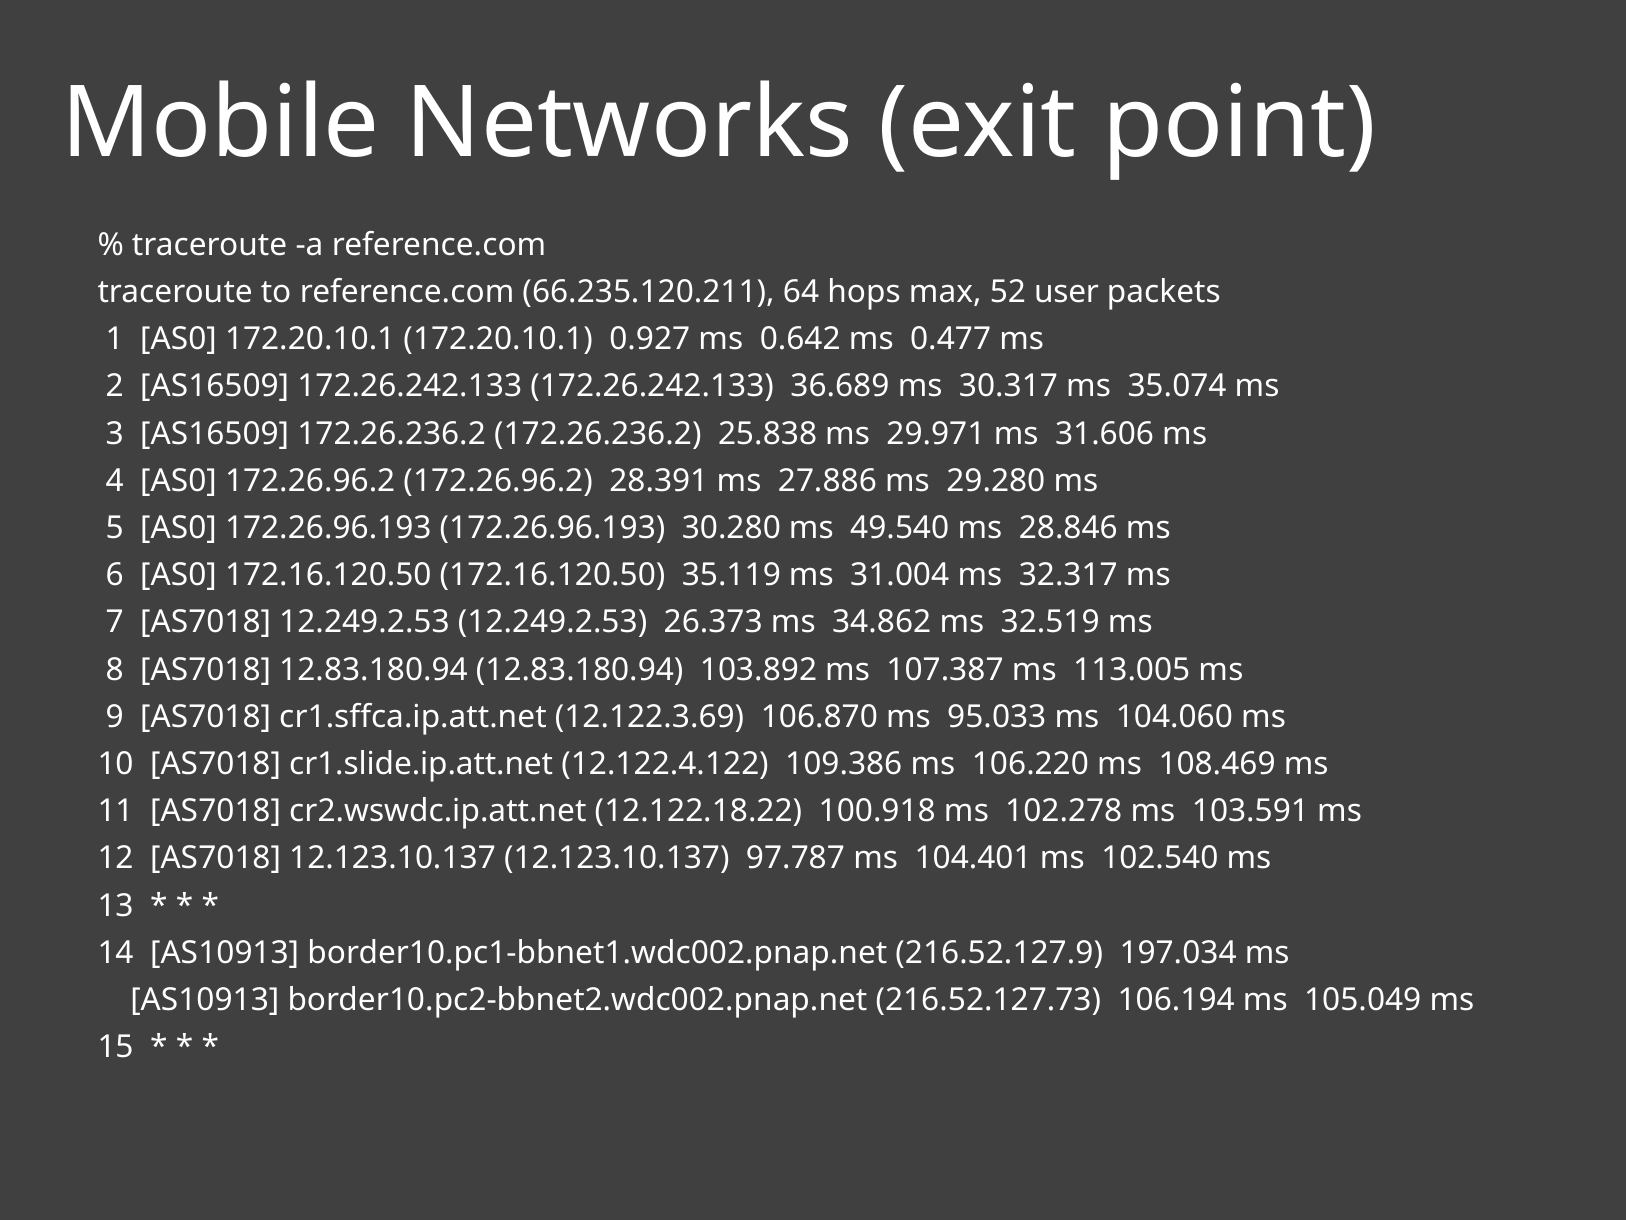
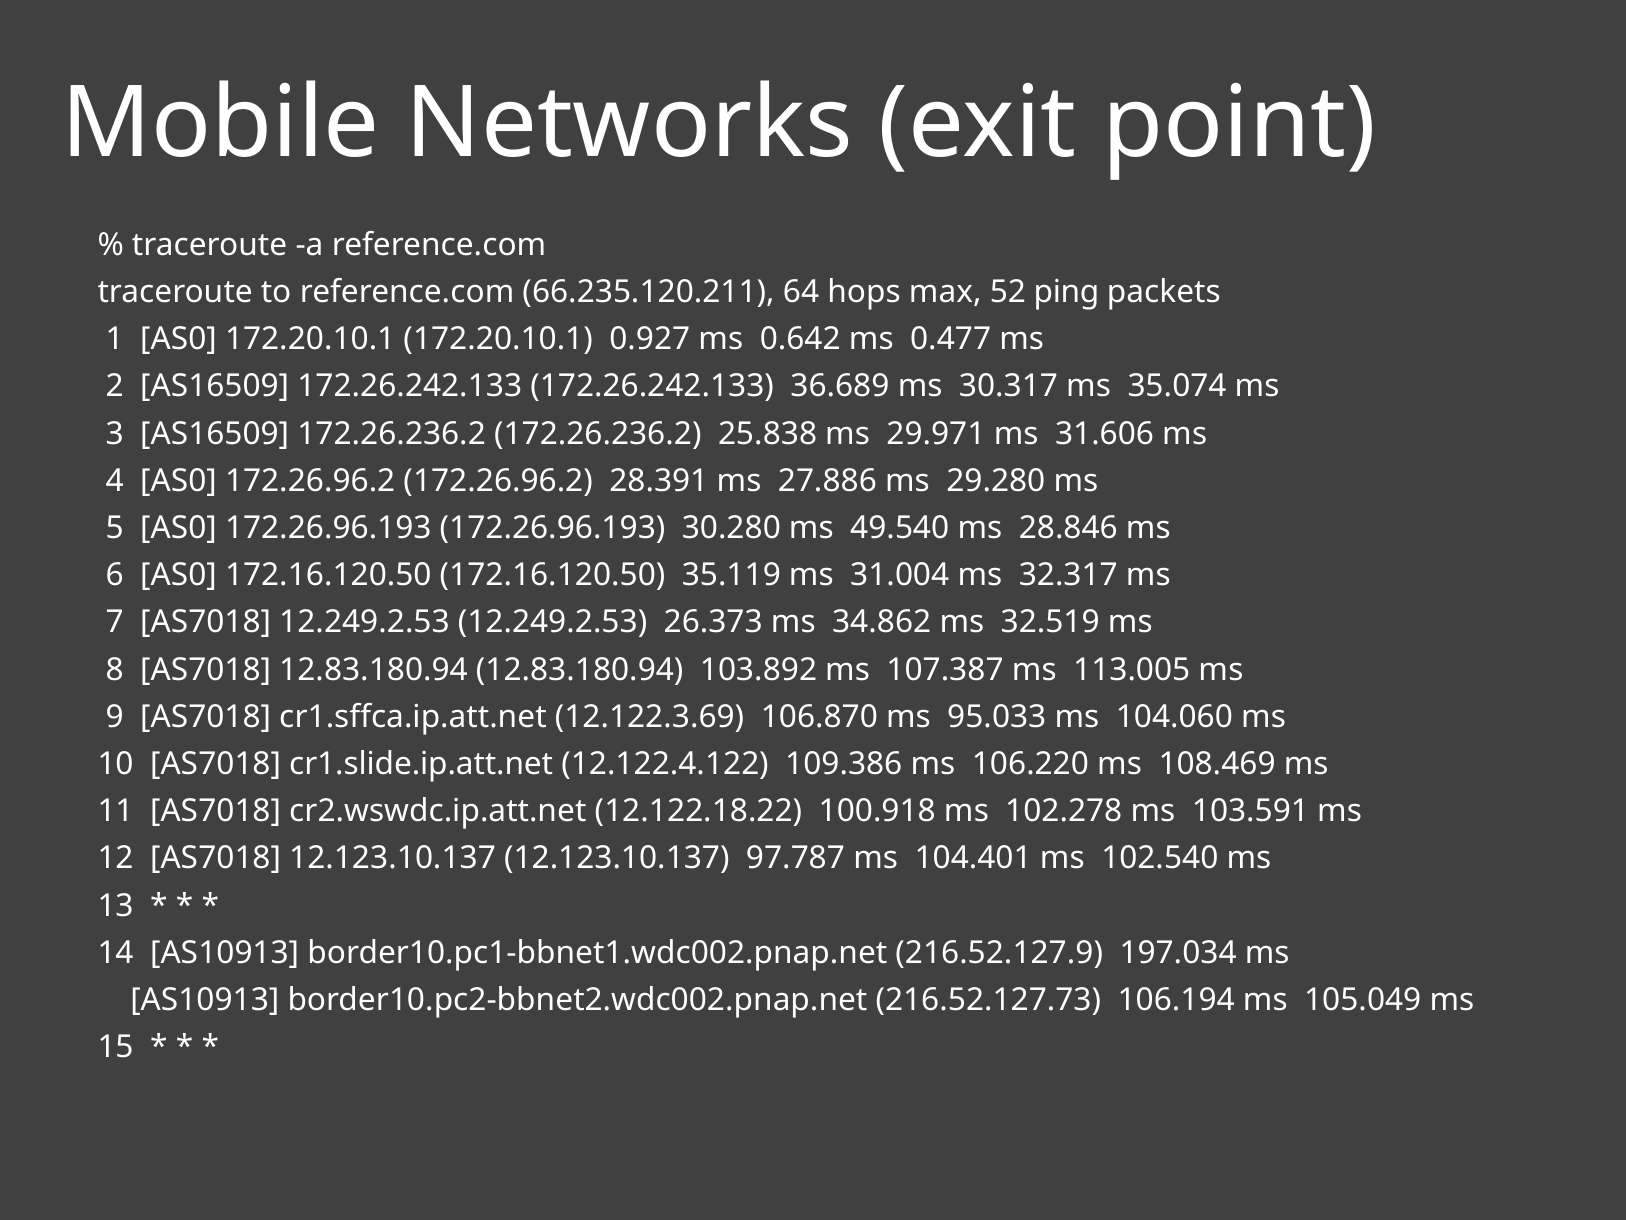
user: user -> ping (1067, 292)
